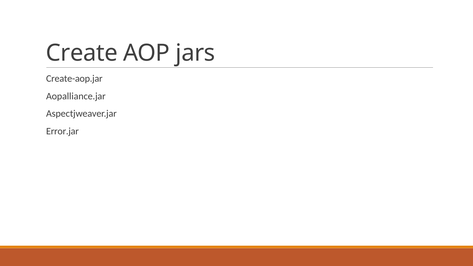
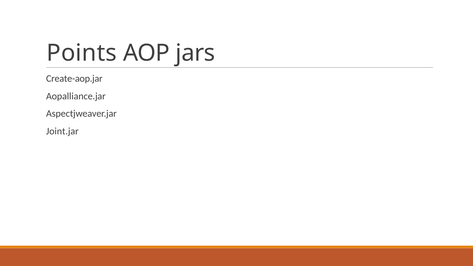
Create: Create -> Points (82, 53)
Error.jar: Error.jar -> Joint.jar (62, 131)
